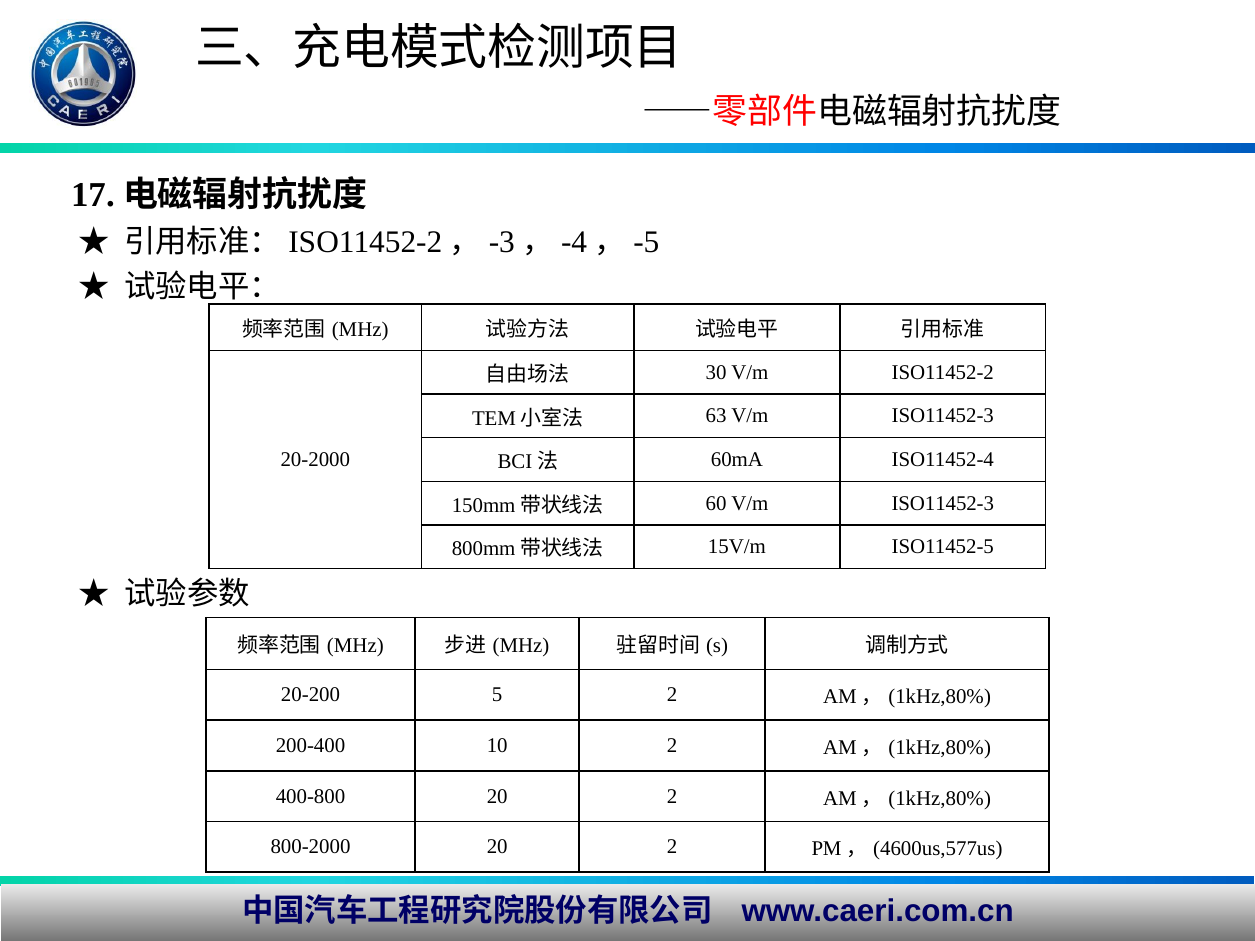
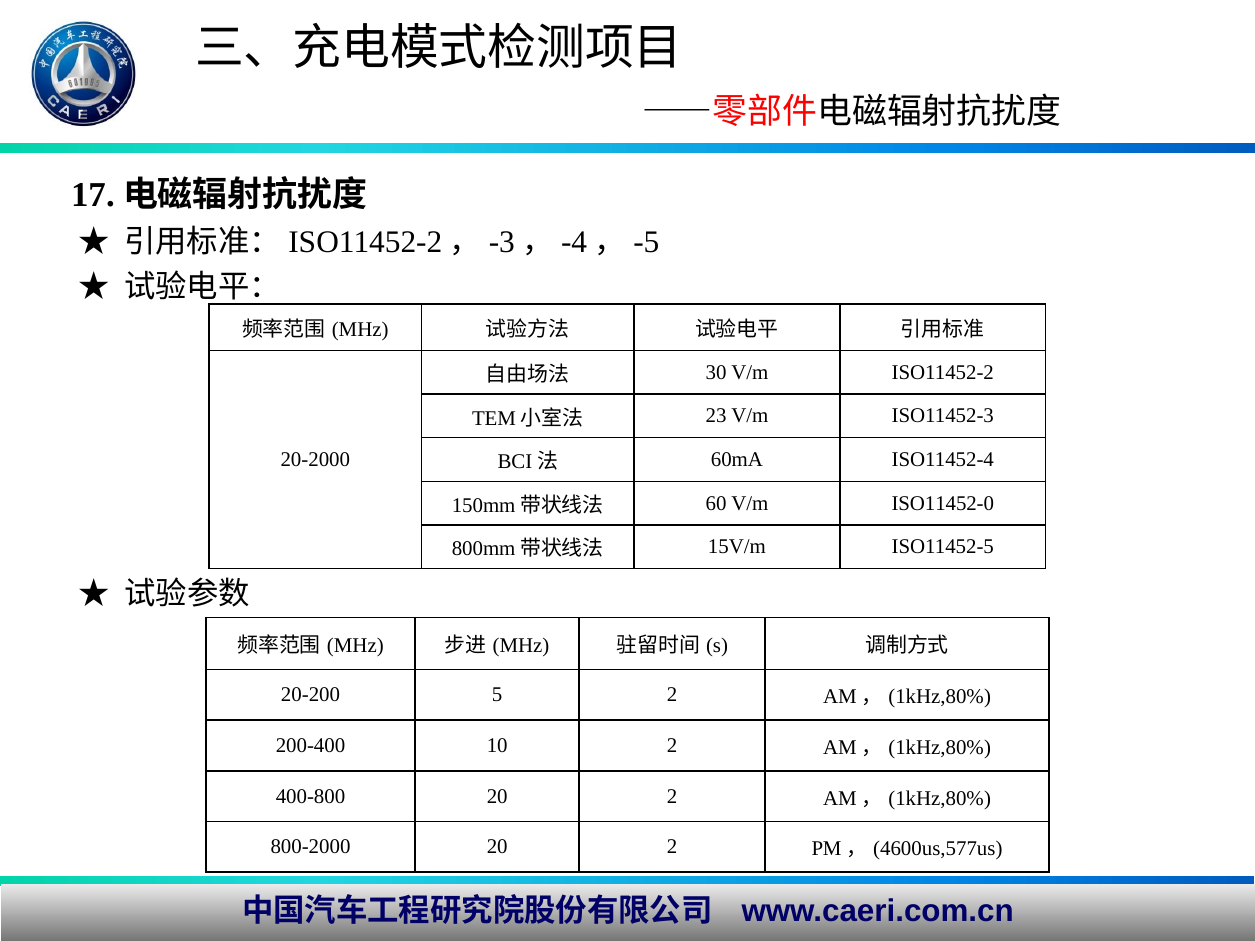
63: 63 -> 23 (716, 416)
60 V/m ISO11452-3: ISO11452-3 -> ISO11452-0 (943, 503)
